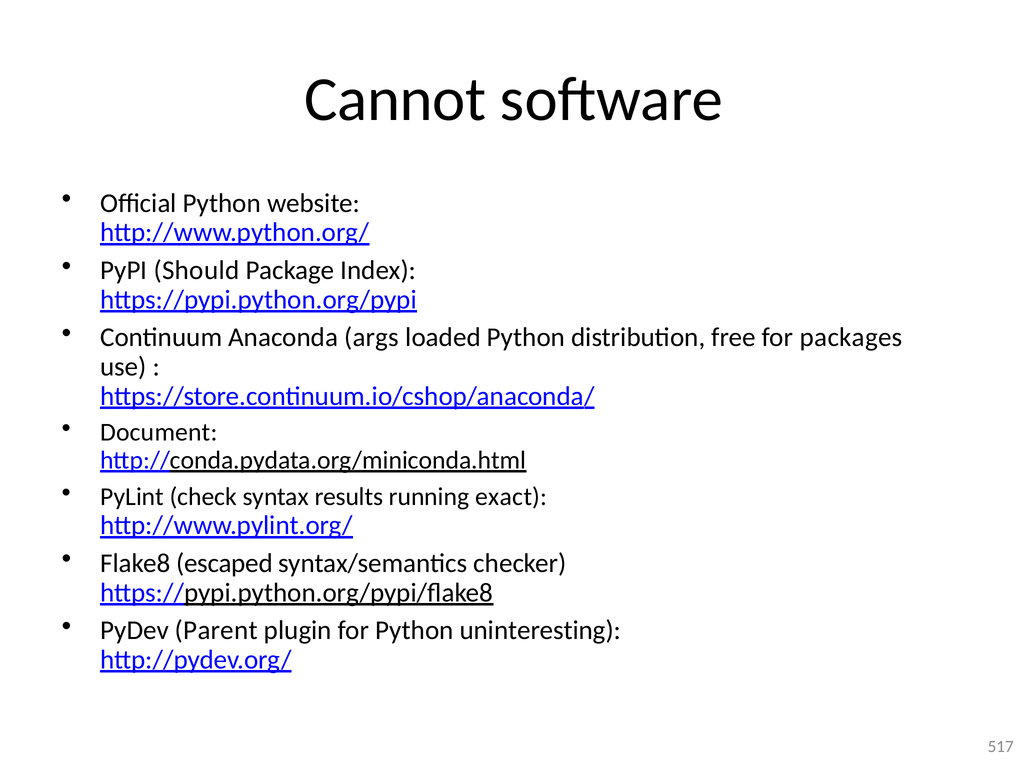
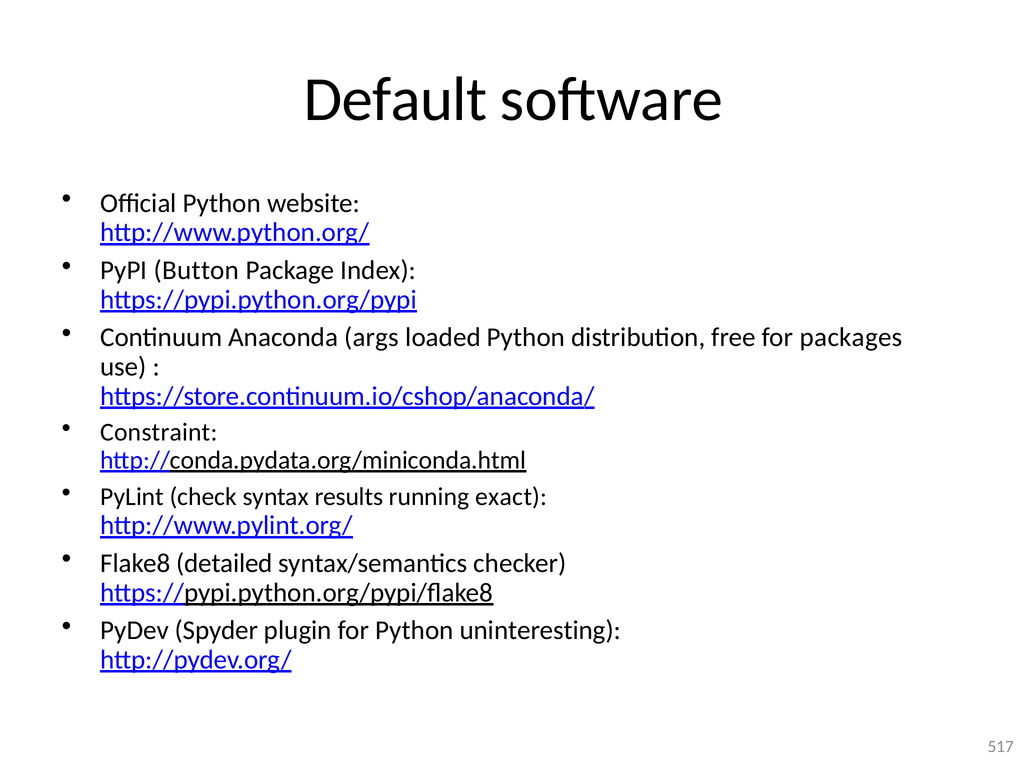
Cannot: Cannot -> Default (395, 100)
Should: Should -> Button (196, 270)
Document: Document -> Constraint (159, 432)
escaped: escaped -> detailed (224, 563)
Parent: Parent -> Spyder (216, 630)
